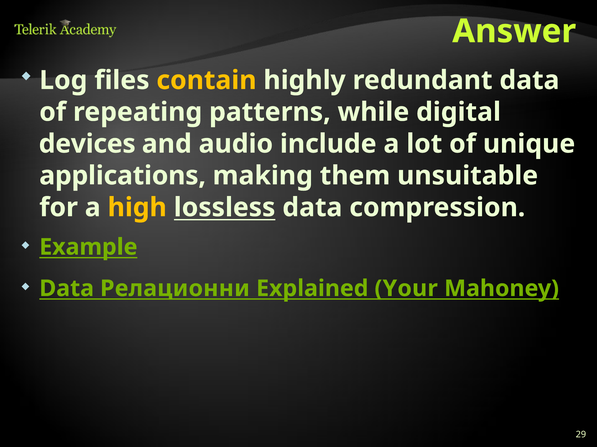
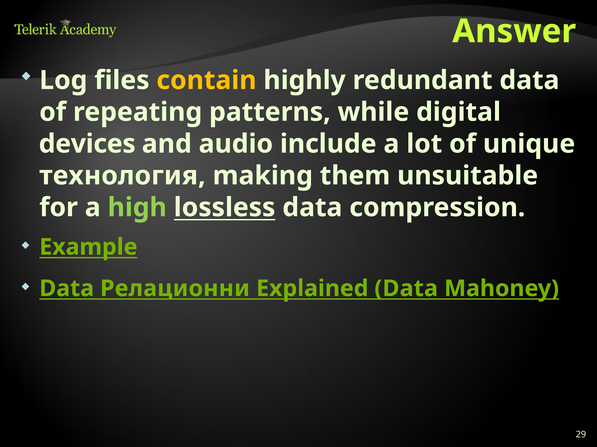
applications: applications -> технология (122, 176)
high colour: yellow -> light green (137, 208)
Explained Your: Your -> Data (406, 289)
